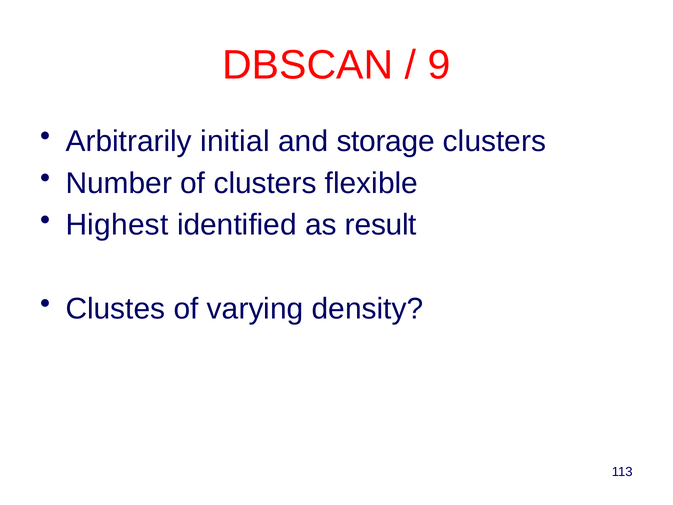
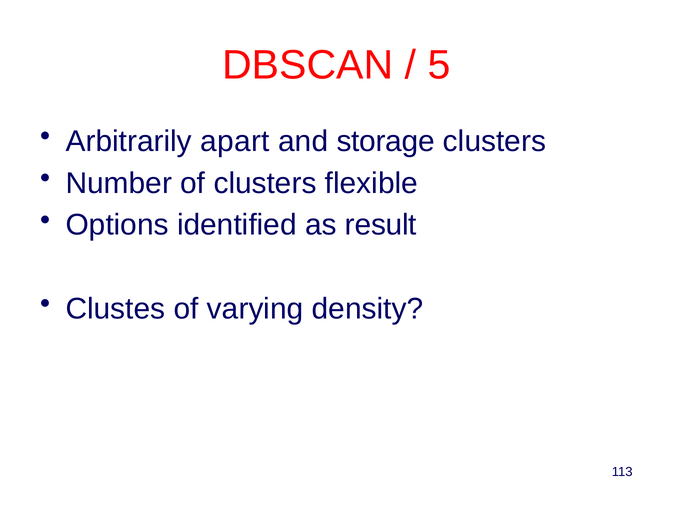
9: 9 -> 5 (439, 65)
initial: initial -> apart (235, 141)
Highest: Highest -> Options (117, 225)
